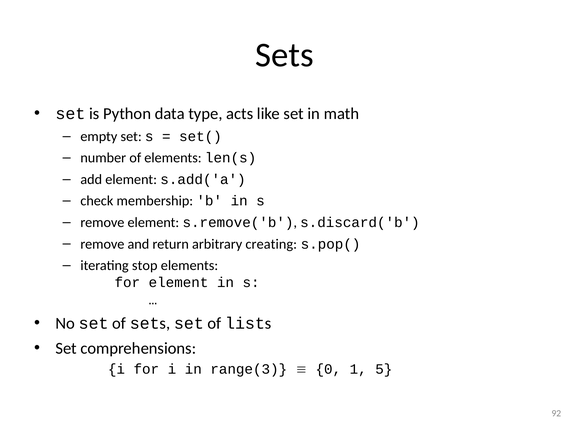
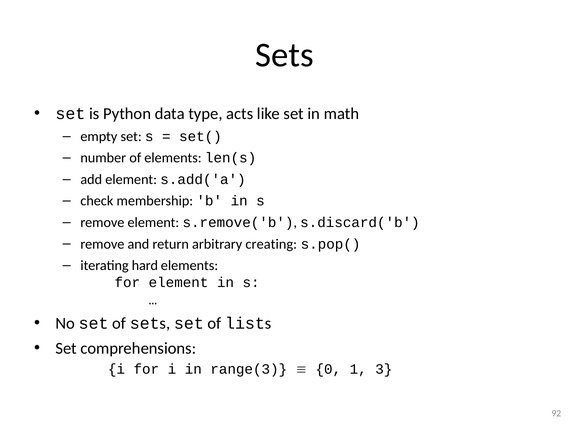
stop: stop -> hard (145, 265)
5: 5 -> 3 (384, 369)
